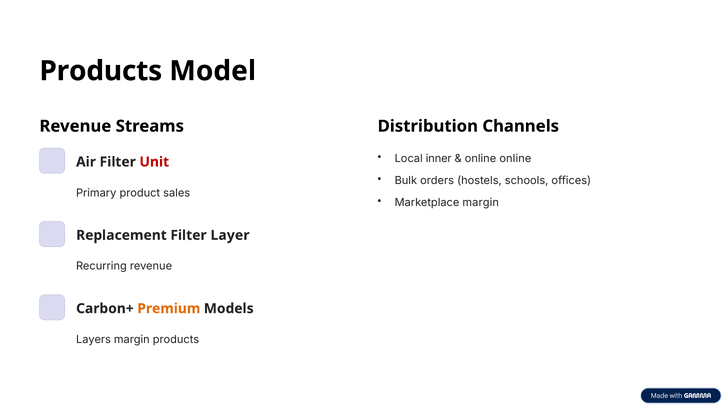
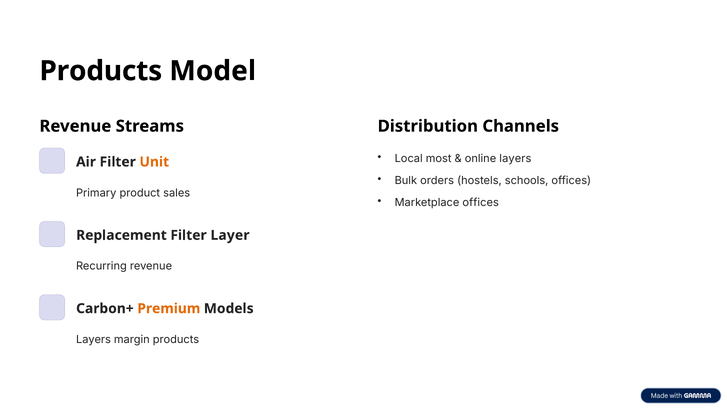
inner: inner -> most (439, 159)
online online: online -> layers (515, 159)
Unit colour: red -> orange (154, 162)
Marketplace margin: margin -> offices (481, 203)
